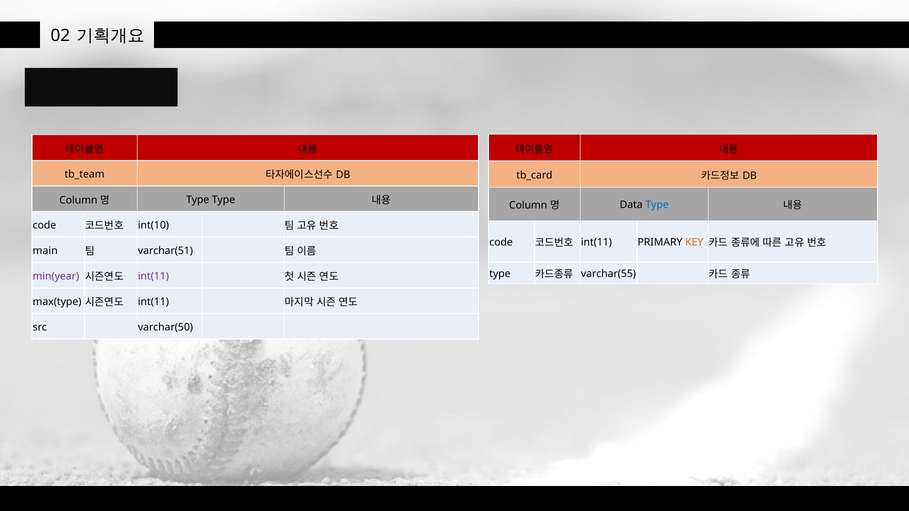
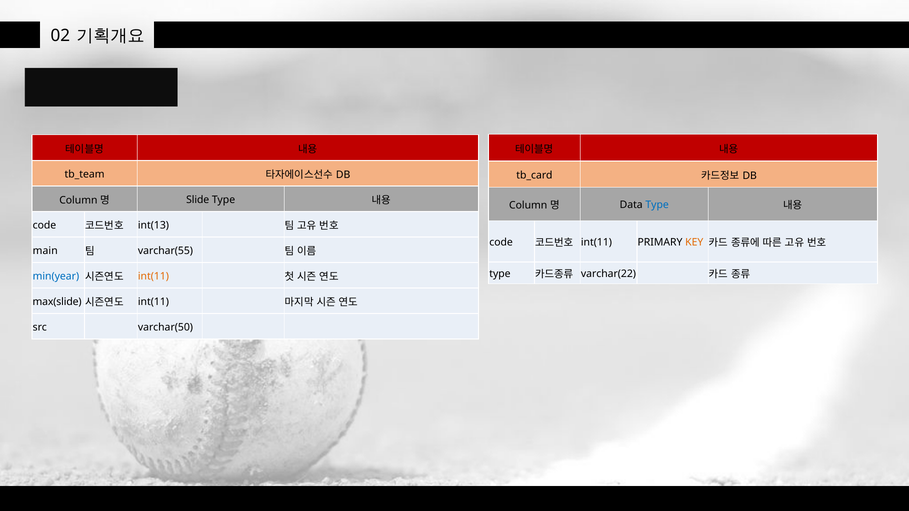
Type: Type -> Slide (198, 200)
int(10: int(10 -> int(13 (153, 225)
varchar(51: varchar(51 -> varchar(55 (165, 251)
varchar(55: varchar(55 -> varchar(22 (608, 274)
min(year colour: purple -> blue (56, 276)
int(11 colour: purple -> orange (153, 276)
max(type: max(type -> max(slide (57, 302)
